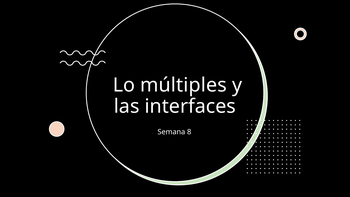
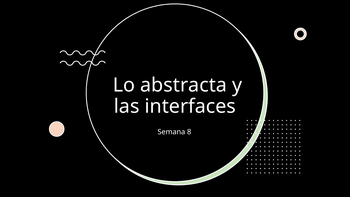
múltiples: múltiples -> abstracta (184, 85)
